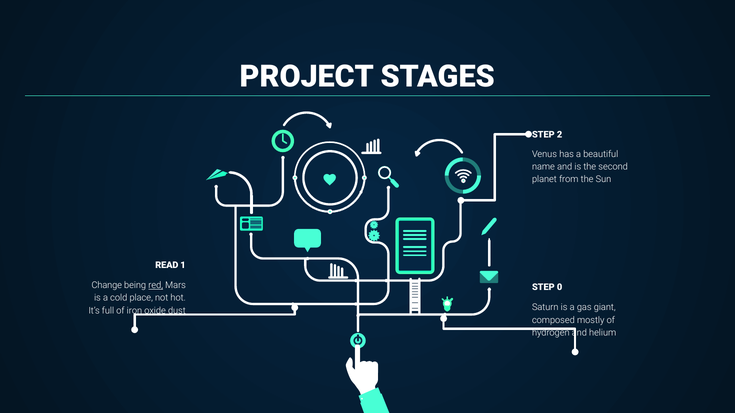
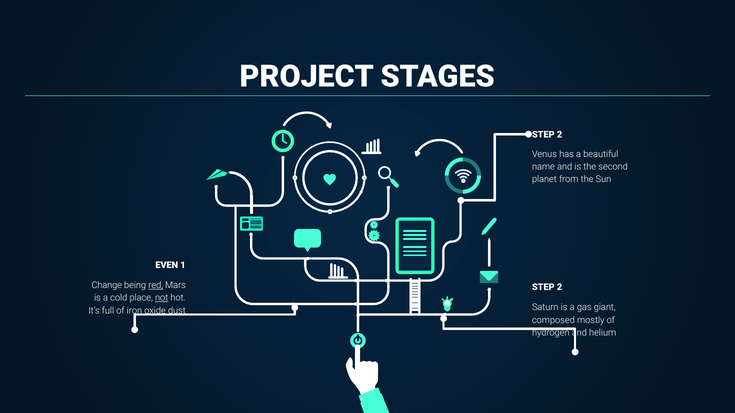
READ: READ -> EVEN (167, 265)
0: 0 -> 2 (560, 287)
not underline: none -> present (162, 298)
